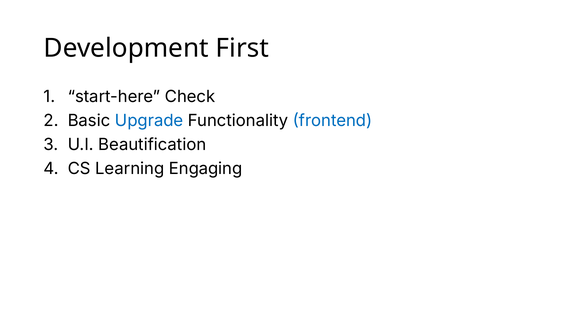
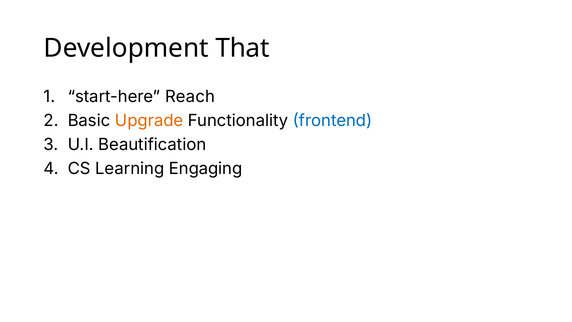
First: First -> That (242, 48)
Check: Check -> Reach (190, 97)
Upgrade colour: blue -> orange (149, 121)
